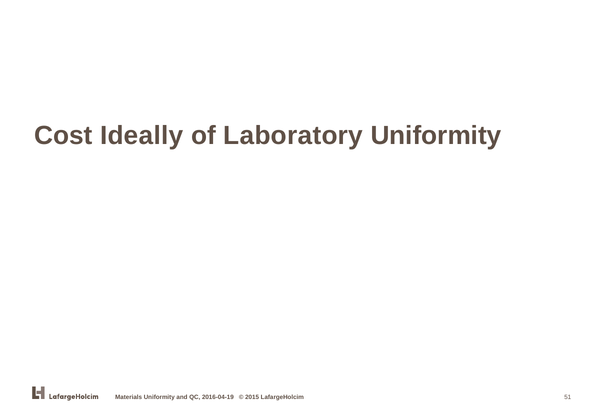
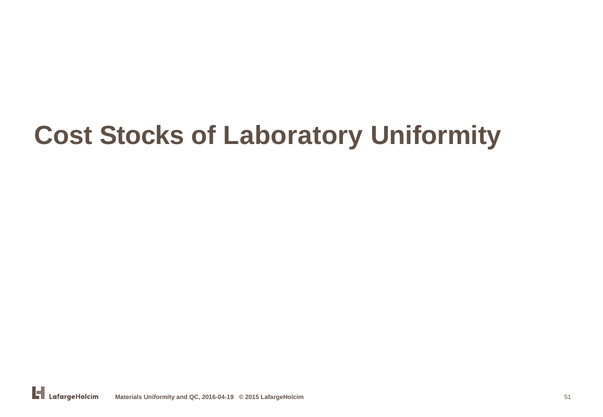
Ideally: Ideally -> Stocks (142, 136)
